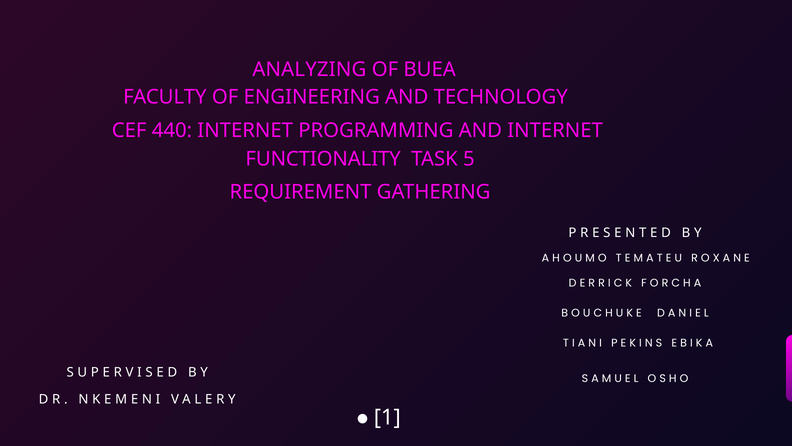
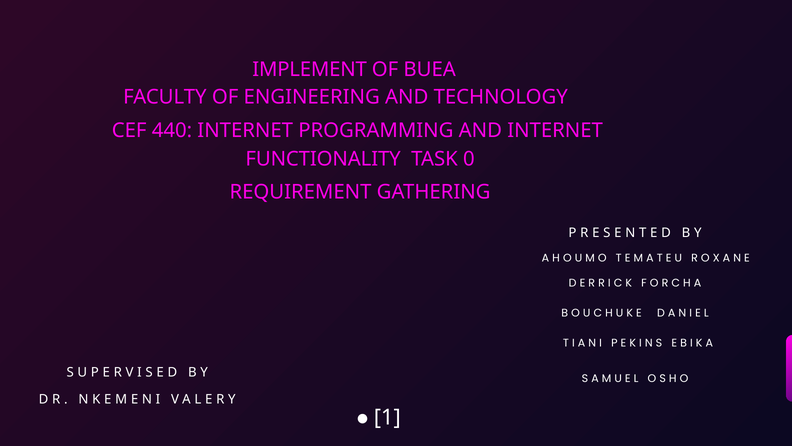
ANALYZING: ANALYZING -> IMPLEMENT (310, 69)
5: 5 -> 0 (469, 159)
